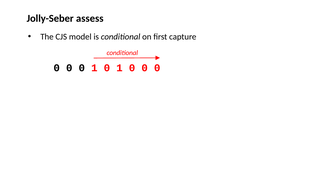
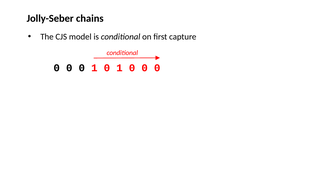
assess: assess -> chains (90, 19)
